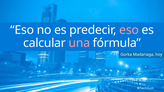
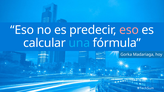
una colour: pink -> light blue (79, 43)
